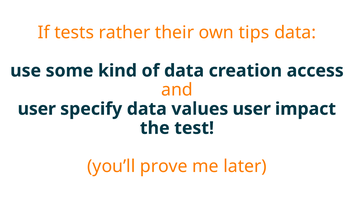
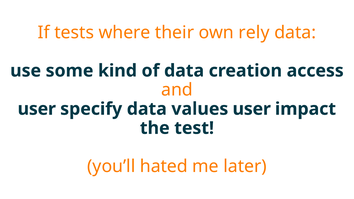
rather: rather -> where (125, 33)
tips: tips -> rely (254, 33)
prove: prove -> hated (164, 166)
